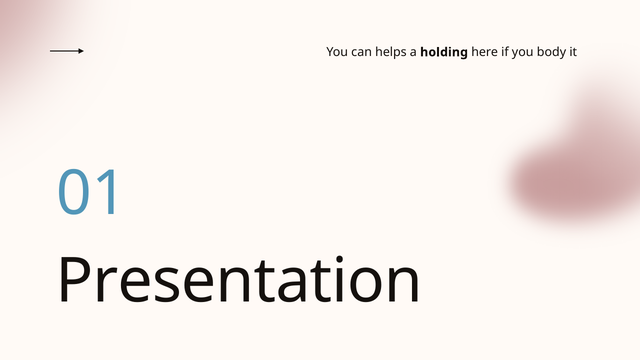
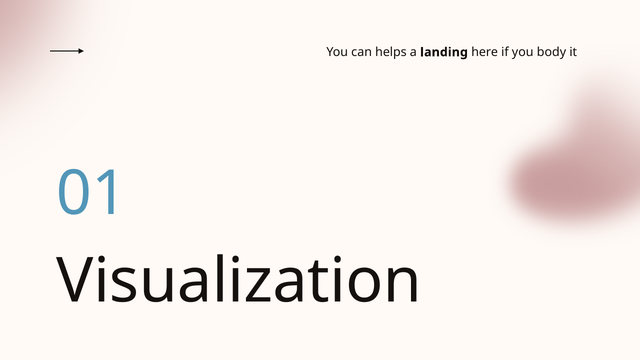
holding: holding -> landing (444, 52)
Presentation: Presentation -> Visualization (239, 281)
